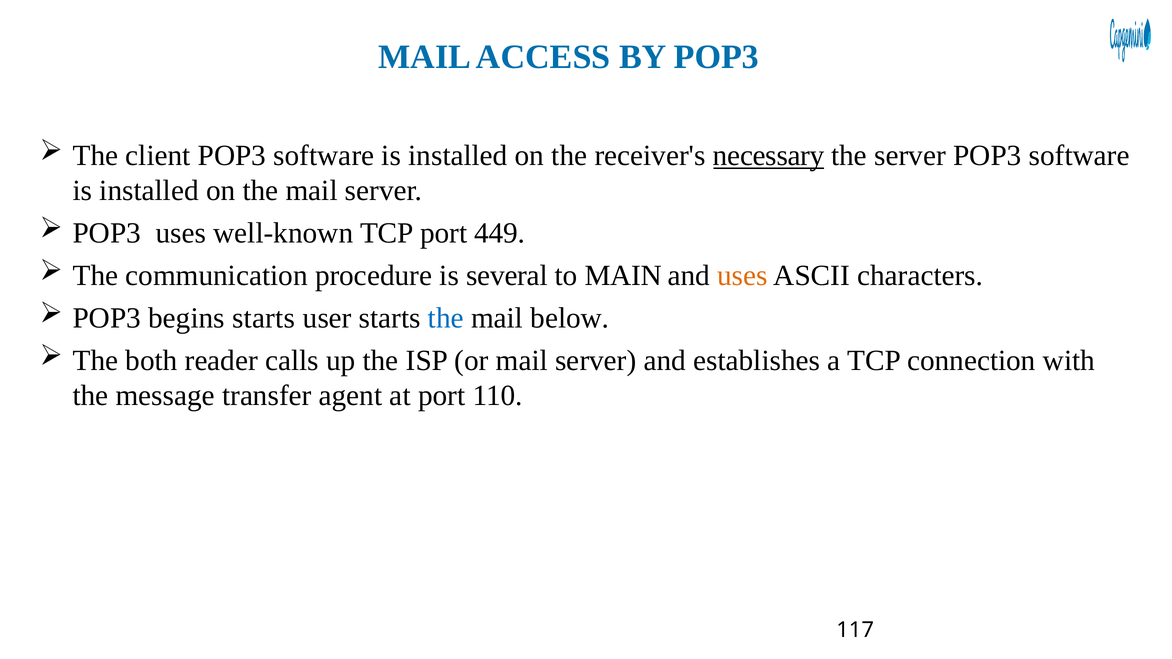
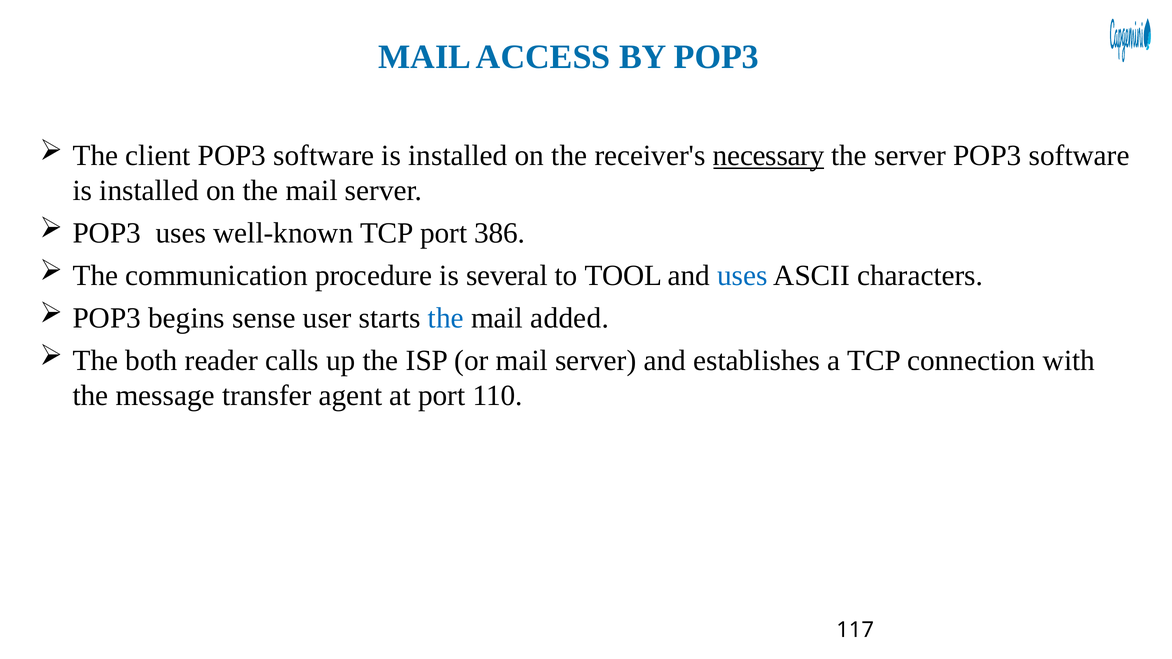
449: 449 -> 386 (500, 233)
MAIN: MAIN -> TOOL (623, 276)
uses colour: orange -> blue (742, 276)
begins starts: starts -> sense (264, 318)
below: below -> added (570, 318)
